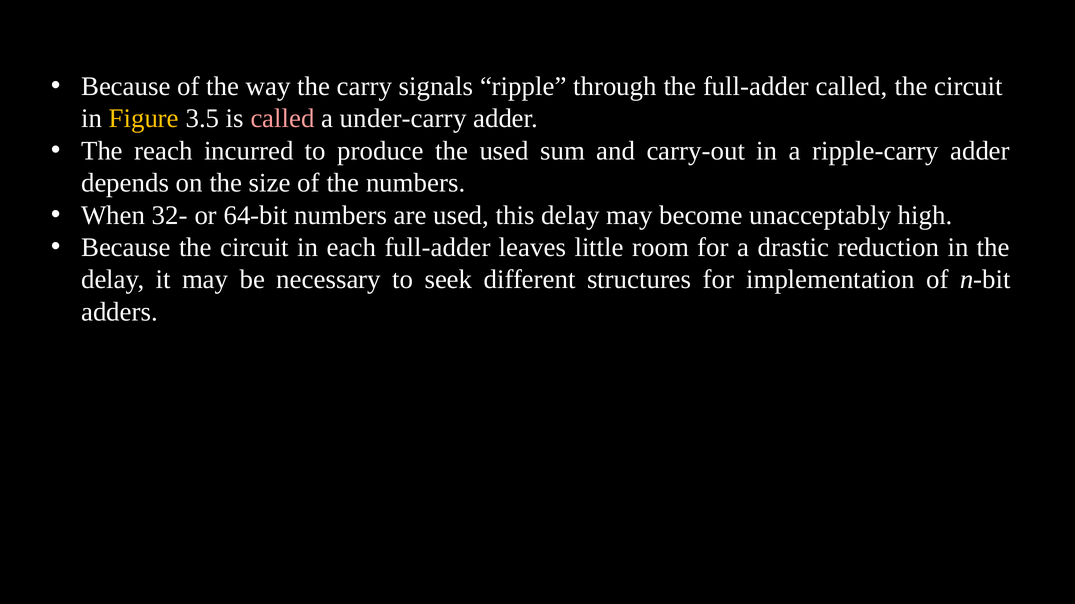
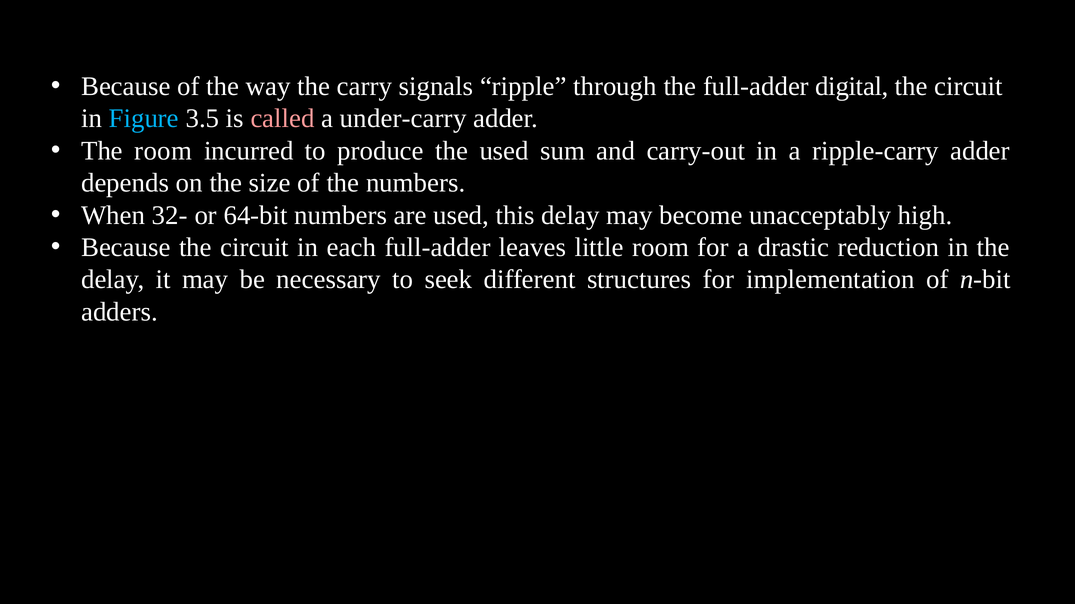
full-adder called: called -> digital (852, 86)
Figure colour: yellow -> light blue (144, 119)
The reach: reach -> room (163, 151)
